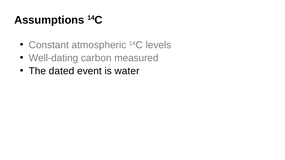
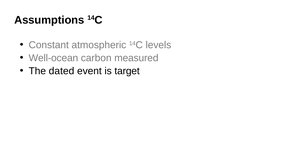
Well-dating: Well-dating -> Well-ocean (53, 58)
water: water -> target (127, 71)
